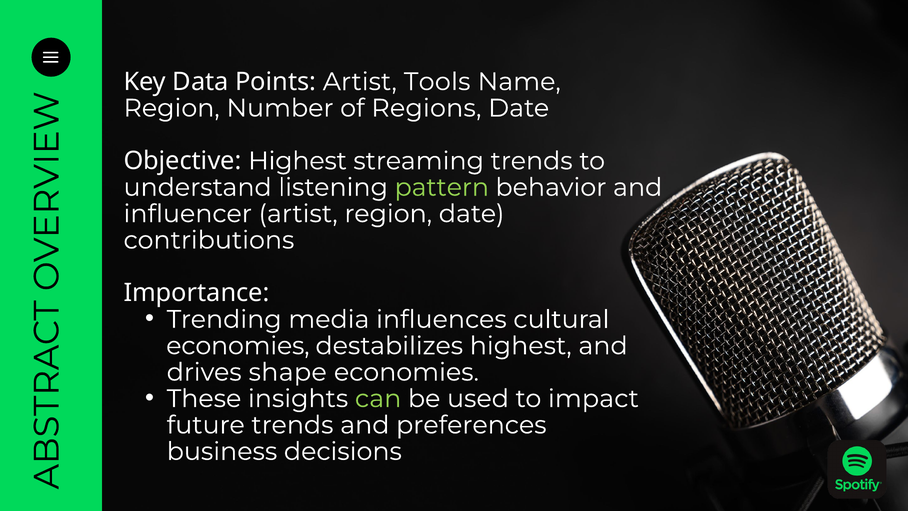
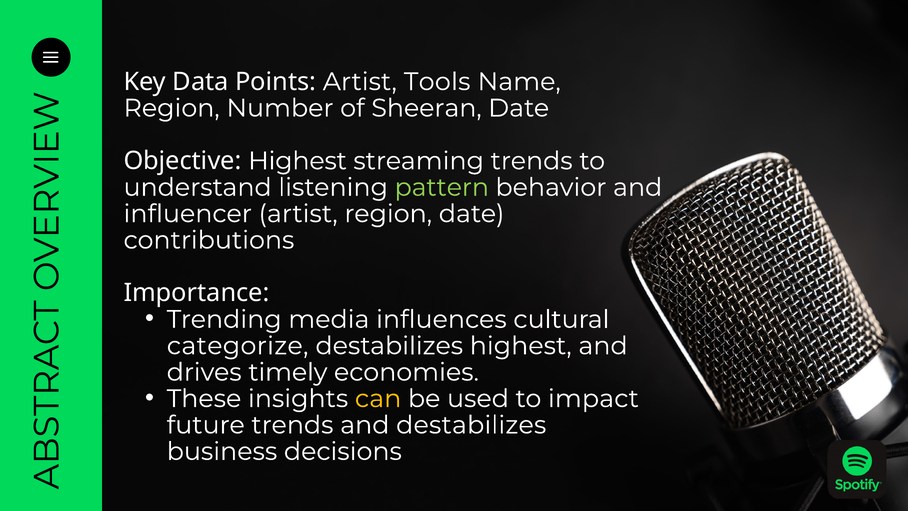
Regions: Regions -> Sheeran (427, 108)
economies: economies -> categorize (238, 346)
shape: shape -> timely (288, 372)
can colour: light green -> yellow (378, 398)
and preferences: preferences -> destabilizes (471, 425)
